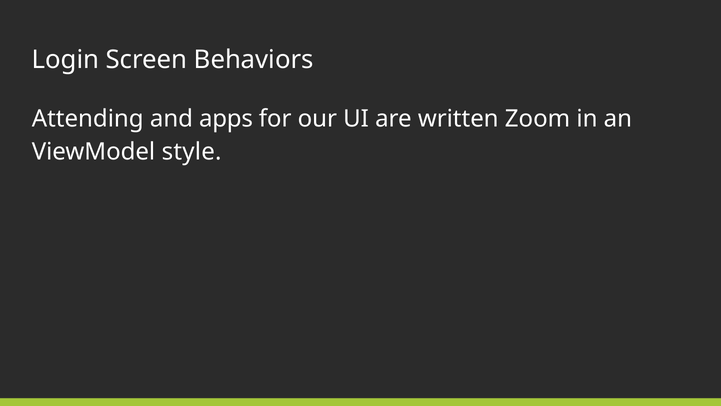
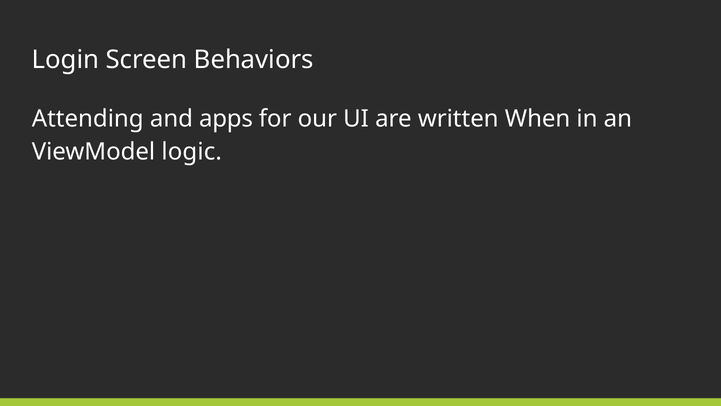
Zoom: Zoom -> When (538, 118)
style: style -> logic (192, 152)
